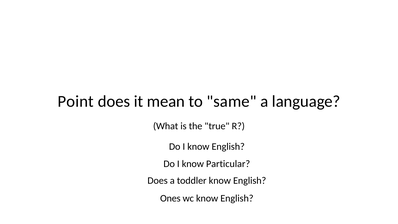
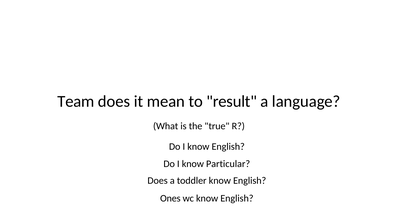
Point: Point -> Team (76, 101)
same: same -> result (232, 101)
